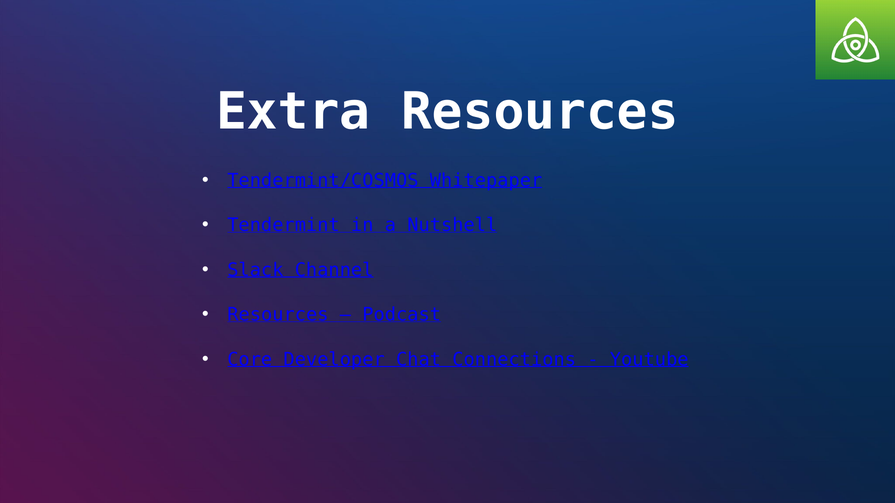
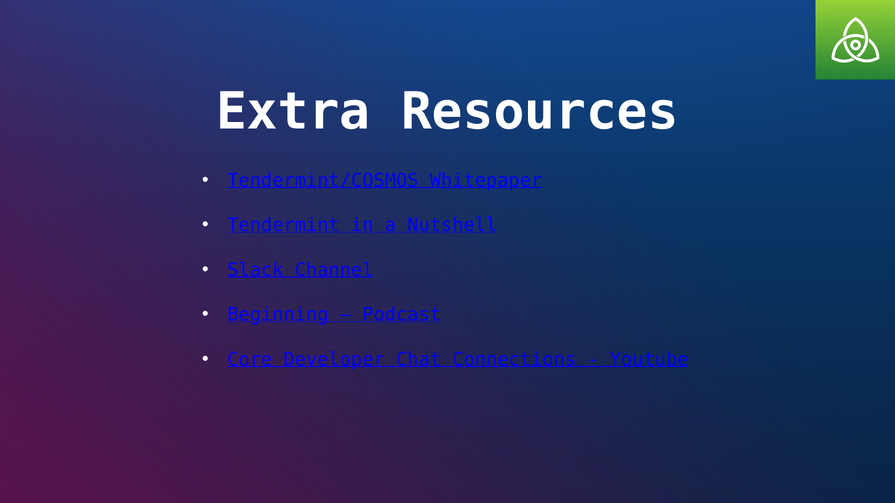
Resources: Resources -> Beginning (278, 315)
